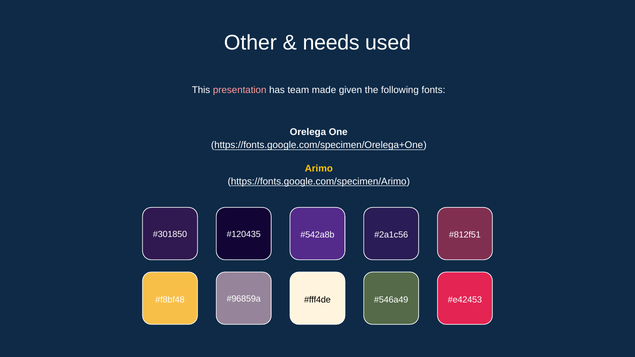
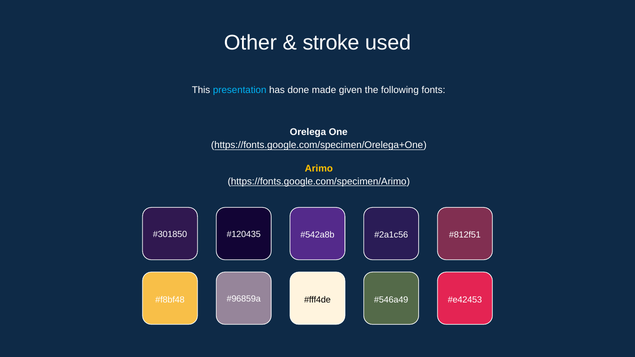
needs: needs -> stroke (331, 43)
presentation colour: pink -> light blue (240, 90)
team: team -> done (298, 90)
